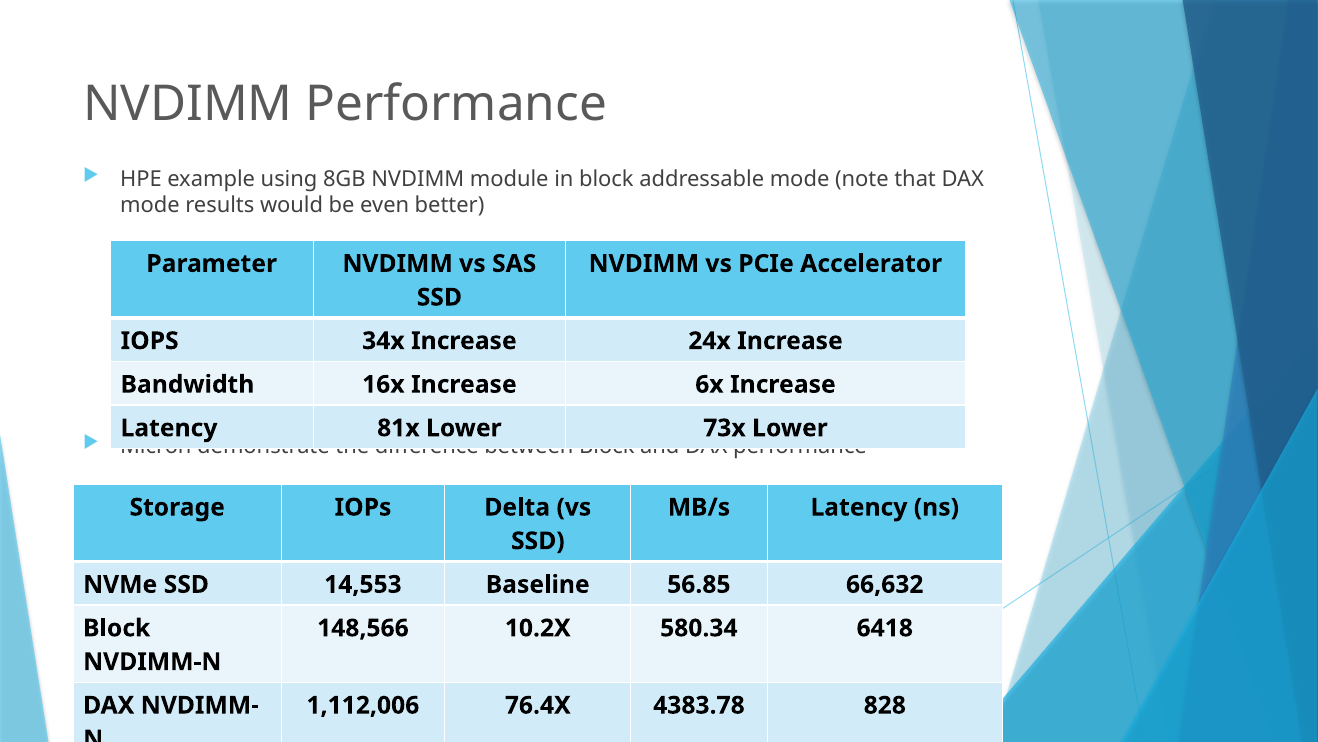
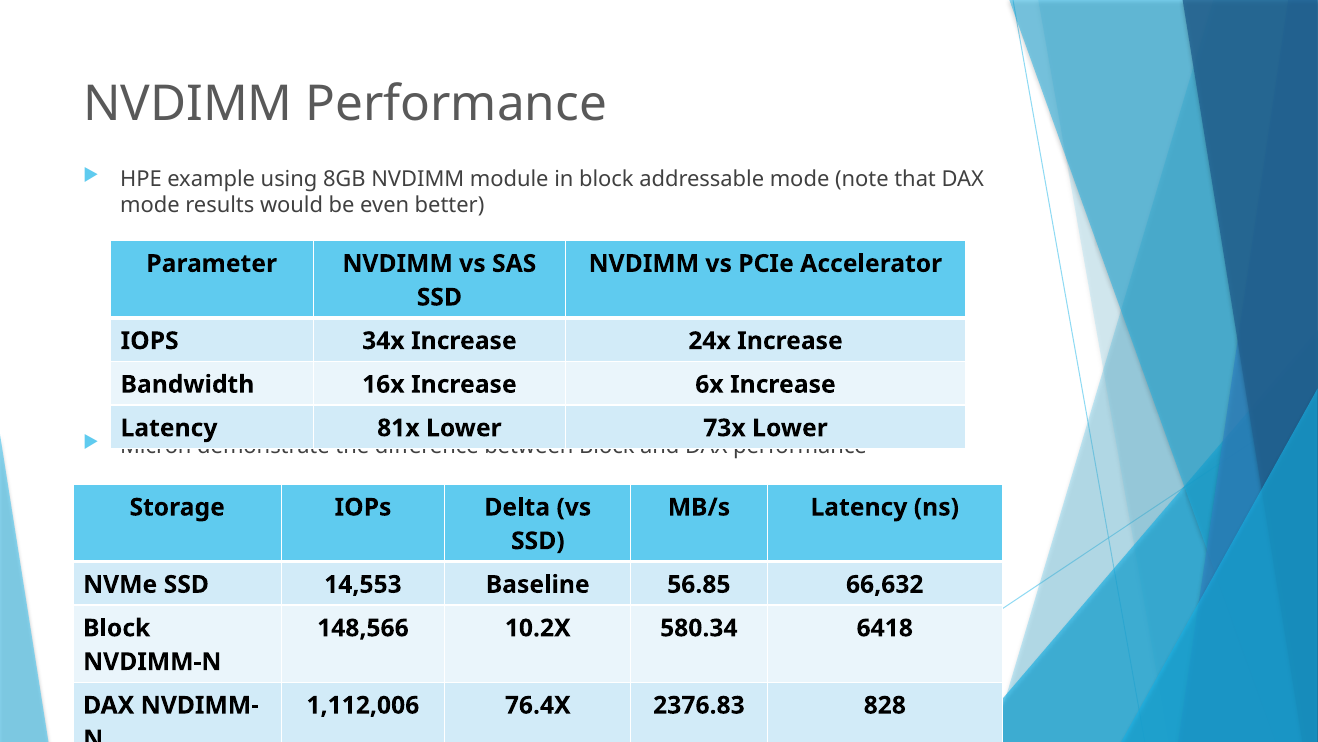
4383.78: 4383.78 -> 2376.83 (699, 705)
